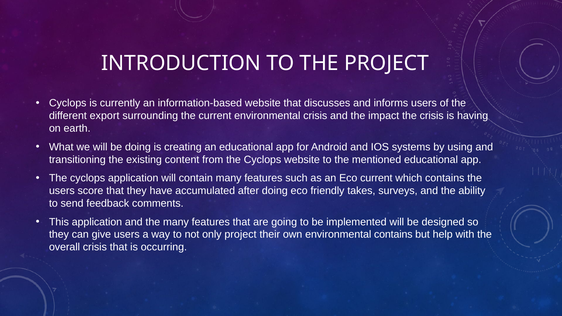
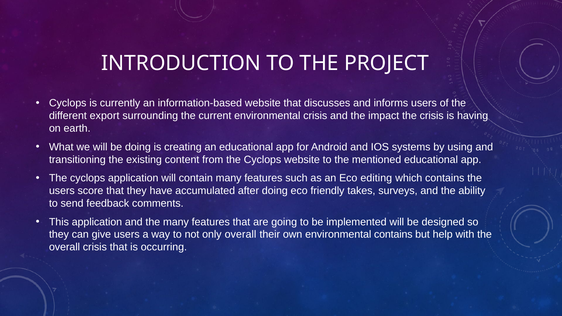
Eco current: current -> editing (376, 178)
only project: project -> overall (241, 235)
